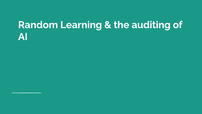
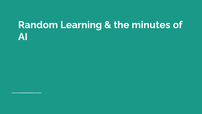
auditing: auditing -> minutes (151, 25)
